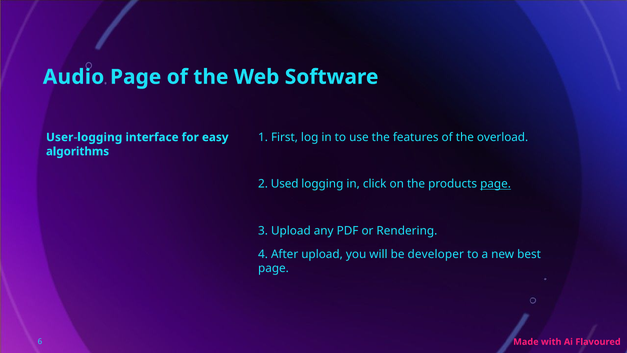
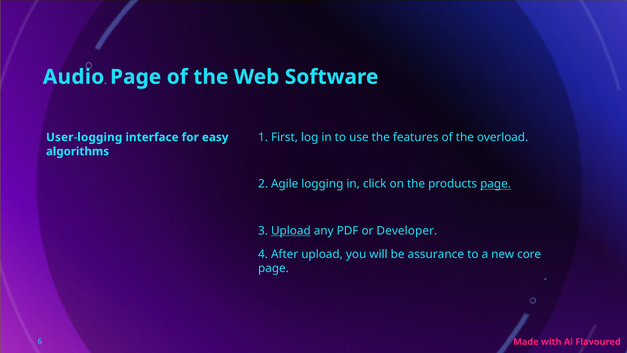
Used: Used -> Agile (285, 184)
Upload underline: none -> present (291, 231)
Rendering: Rendering -> Developer (407, 231)
developer: developer -> assurance (436, 254)
best: best -> core (529, 254)
